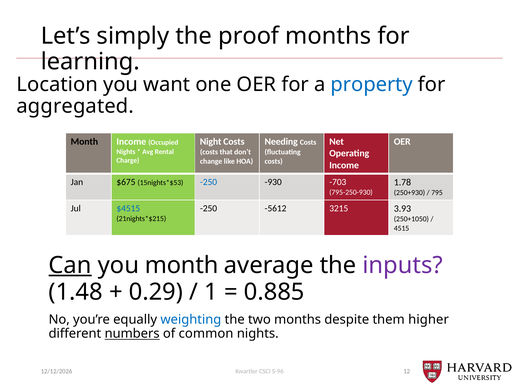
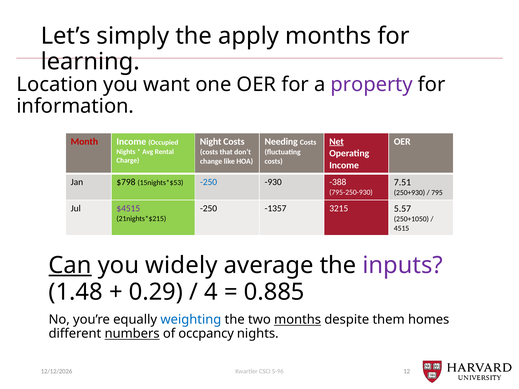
proof: proof -> apply (249, 36)
property colour: blue -> purple (372, 84)
aggregated: aggregated -> information (75, 106)
Month colour: black -> red (84, 142)
Net underline: none -> present (337, 142)
$675: $675 -> $798 (126, 182)
-703: -703 -> -388 (338, 182)
1.78: 1.78 -> 7.51 (402, 182)
$4515 colour: blue -> purple (128, 208)
-5612: -5612 -> -1357 (276, 208)
3.93: 3.93 -> 5.57 (402, 209)
you month: month -> widely (181, 265)
1: 1 -> 4 (211, 292)
months underline: none -> present (298, 320)
higher: higher -> homes (429, 320)
common: common -> occpancy (206, 334)
